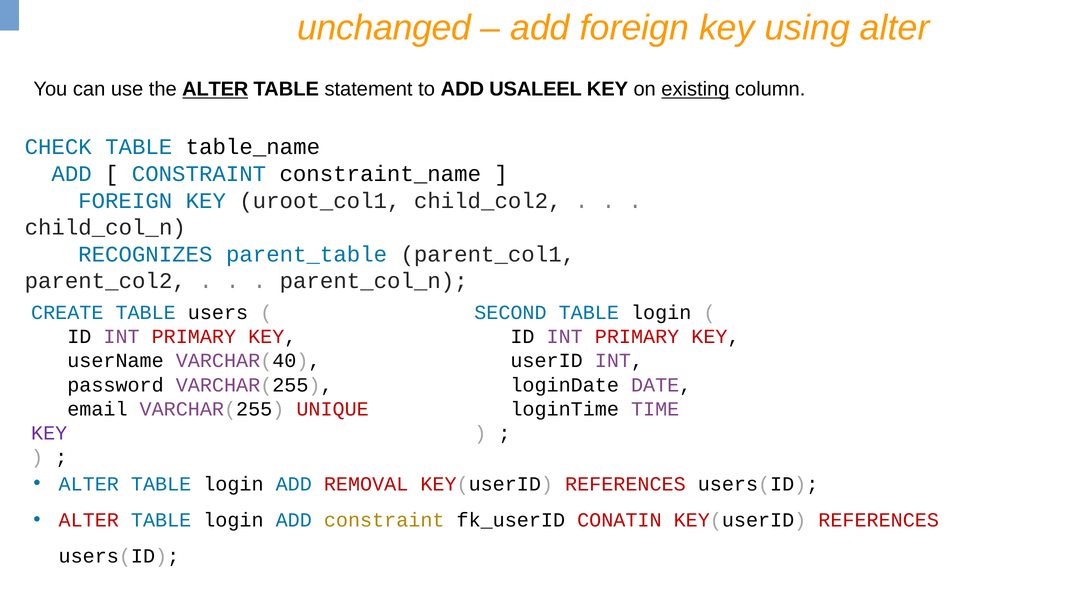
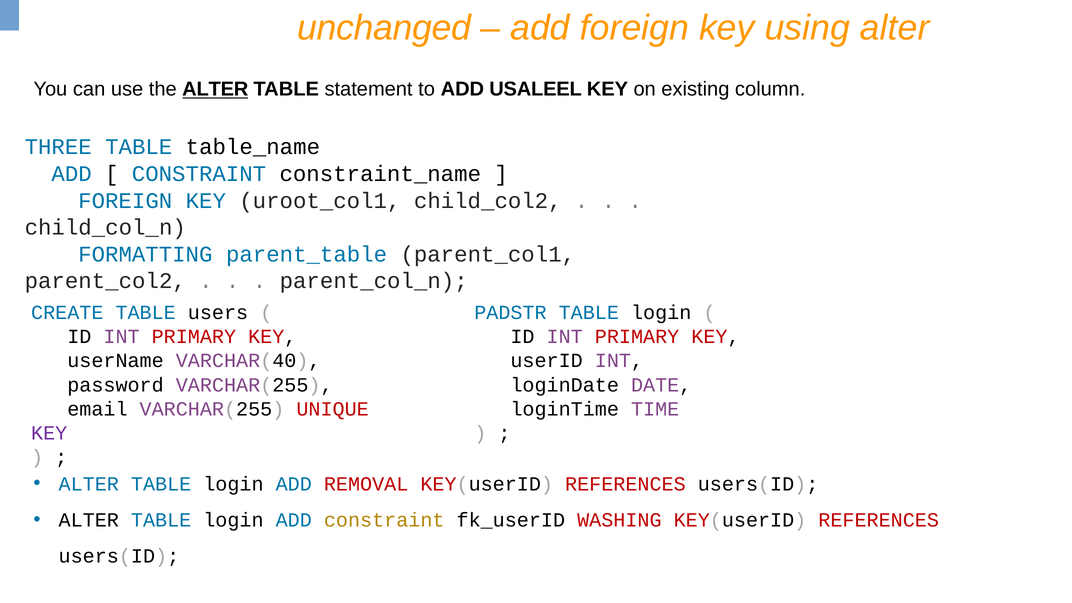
existing underline: present -> none (695, 89)
CHECK: CHECK -> THREE (58, 147)
RECOGNIZES: RECOGNIZES -> FORMATTING (145, 254)
SECOND: SECOND -> PADSTR (510, 313)
ALTER colour: red -> black (89, 520)
CONATIN: CONATIN -> WASHING (619, 520)
